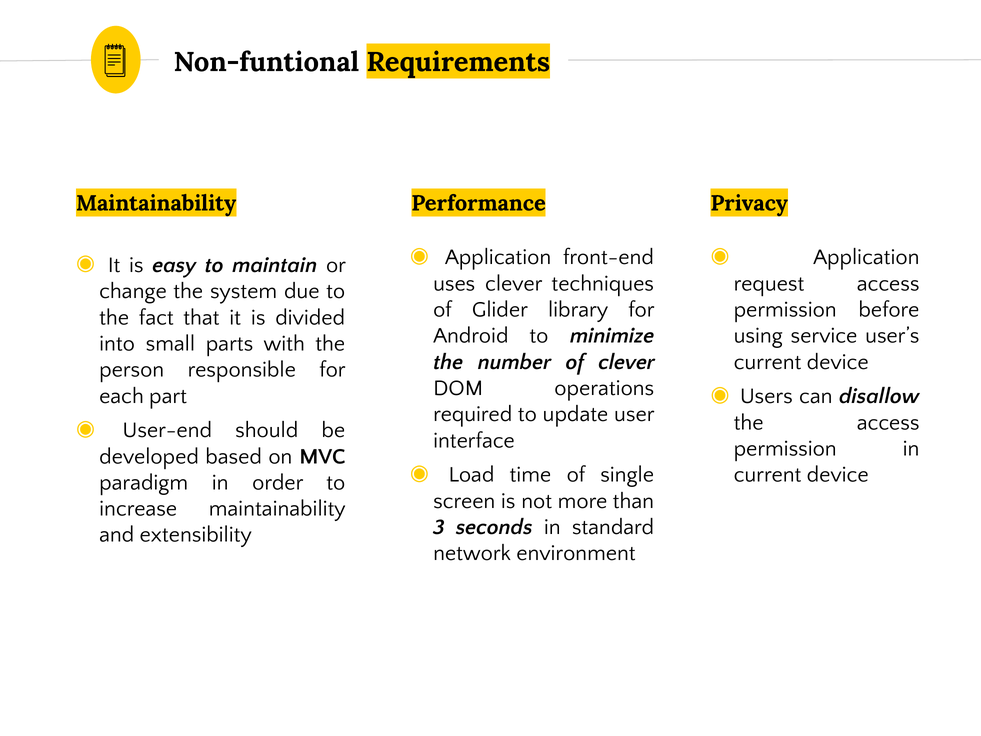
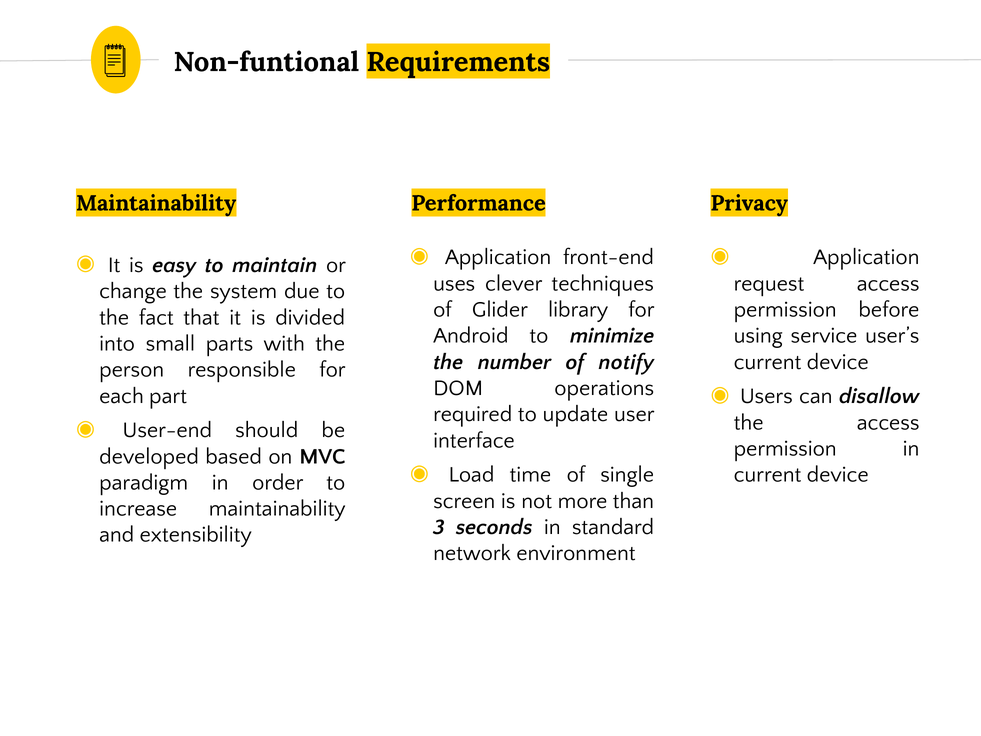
of clever: clever -> notify (626, 362)
